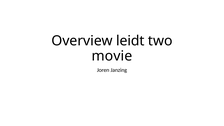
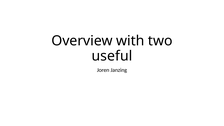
leidt: leidt -> with (130, 41)
movie: movie -> useful (112, 56)
